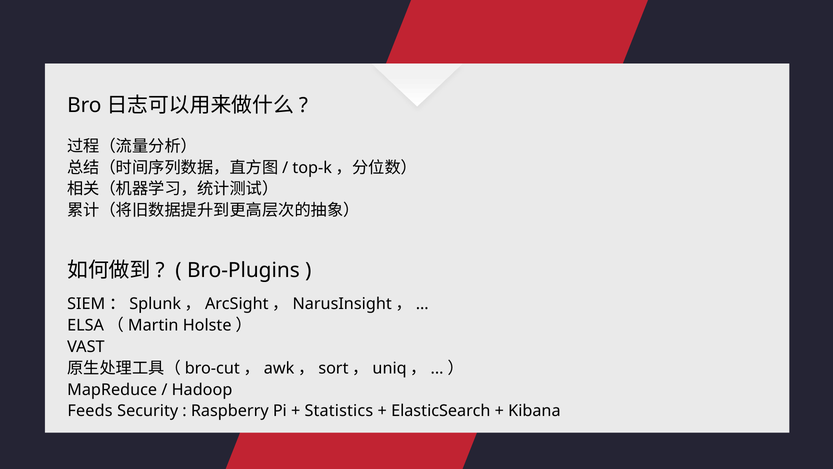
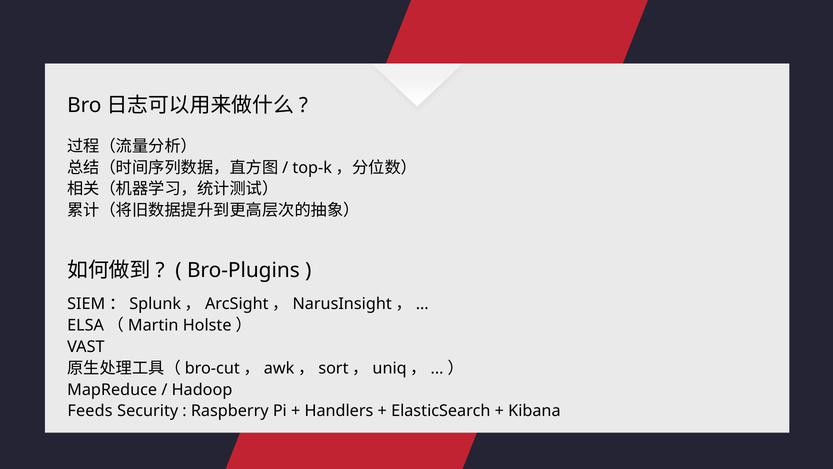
Statistics: Statistics -> Handlers (339, 411)
